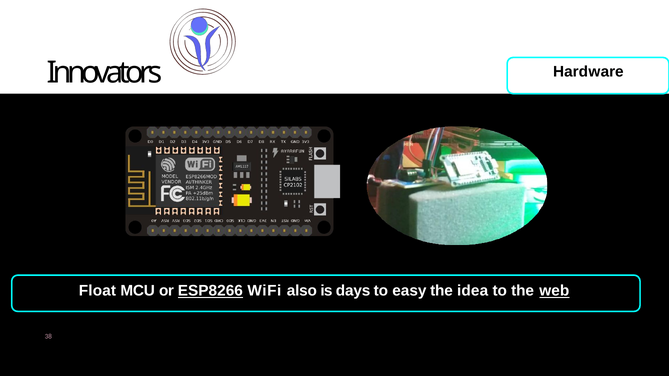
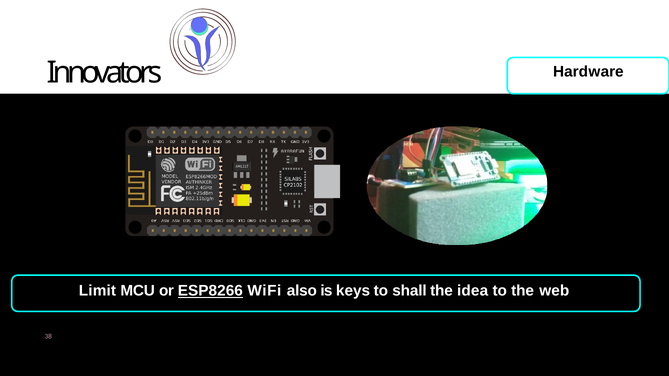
Float: Float -> Limit (97, 291)
days: days -> keys (353, 291)
easy: easy -> shall (409, 291)
web underline: present -> none (554, 291)
